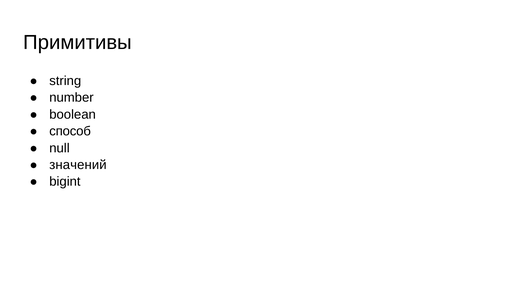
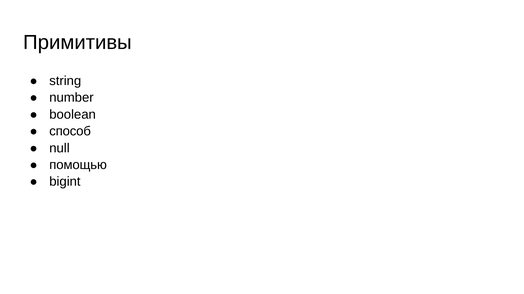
значений: значений -> помощью (78, 165)
